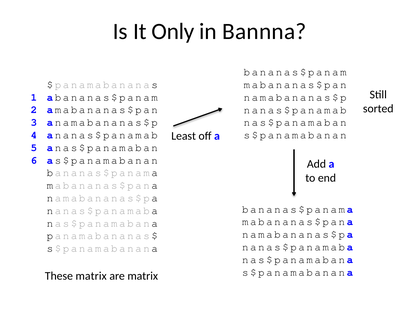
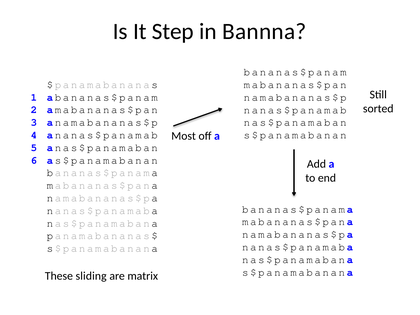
Only: Only -> Step (173, 31)
Least: Least -> Most (184, 136)
These matrix: matrix -> sliding (91, 276)
